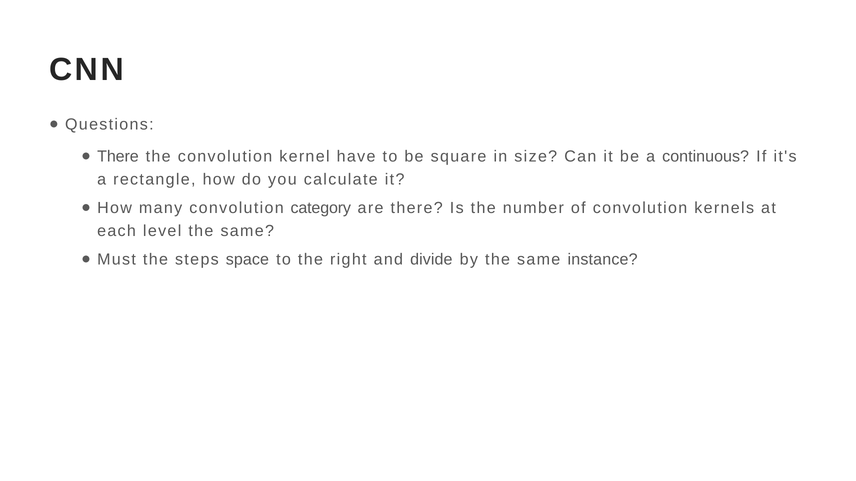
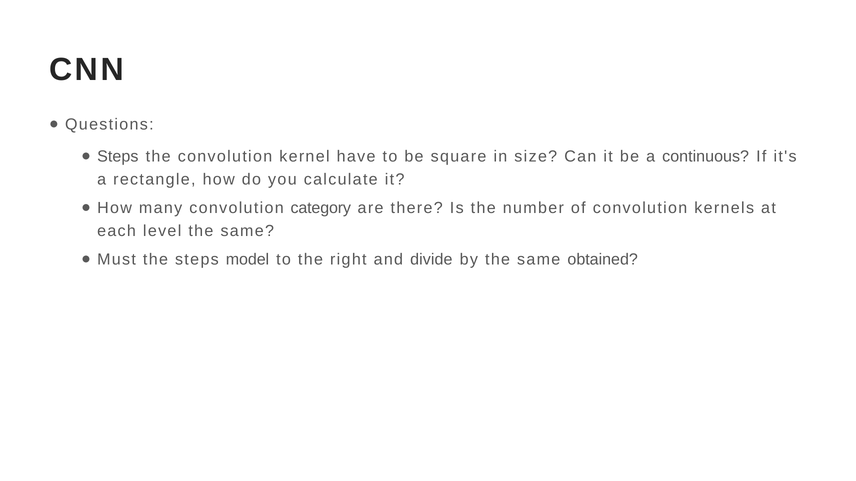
There: There -> Steps (118, 156)
space: space -> model (248, 260)
instance: instance -> obtained (603, 260)
